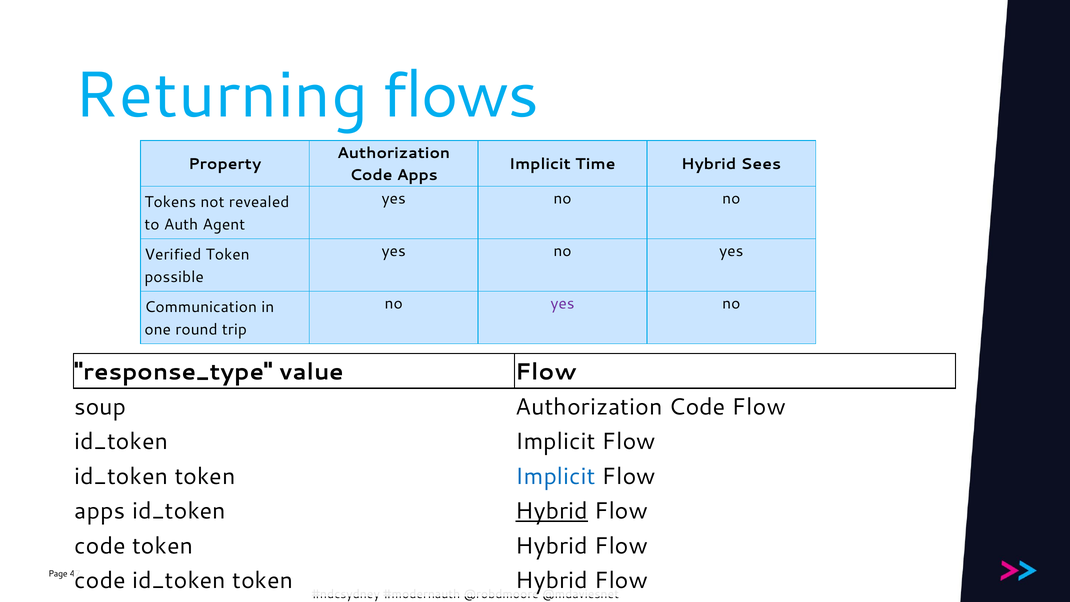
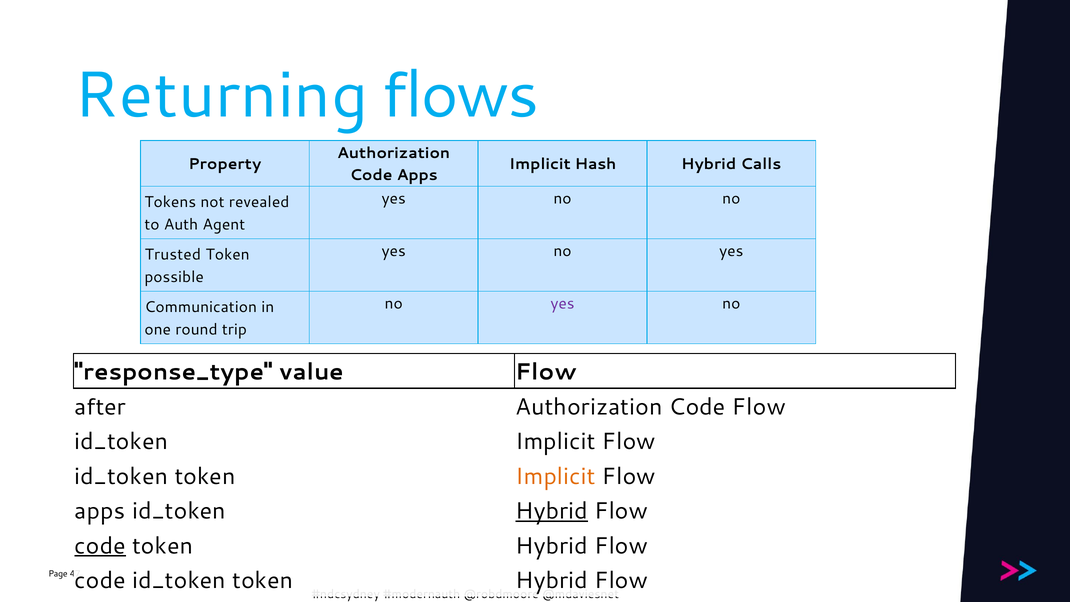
Time: Time -> Hash (596, 164)
Sees: Sees -> Calls (761, 164)
Verified: Verified -> Trusted (173, 255)
soup: soup -> after (100, 407)
Implicit colour: blue -> orange (555, 476)
code underline: none -> present (100, 546)
